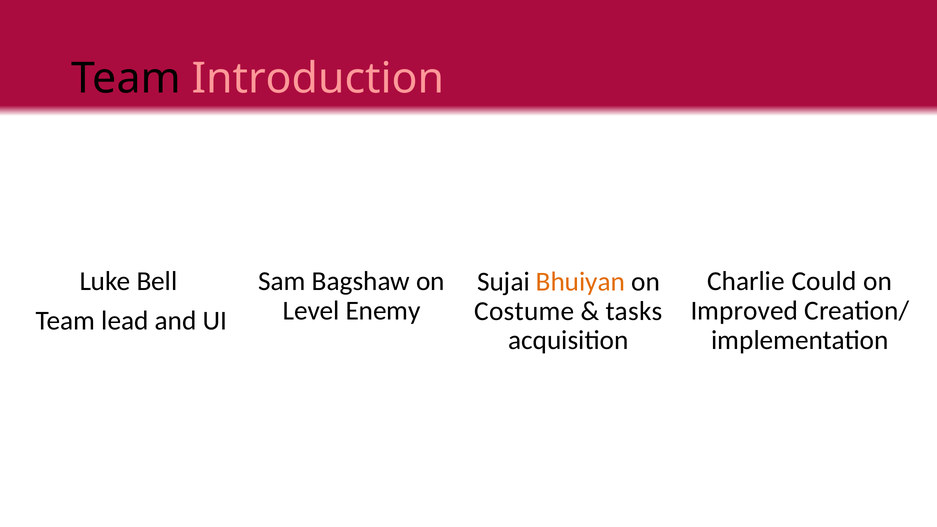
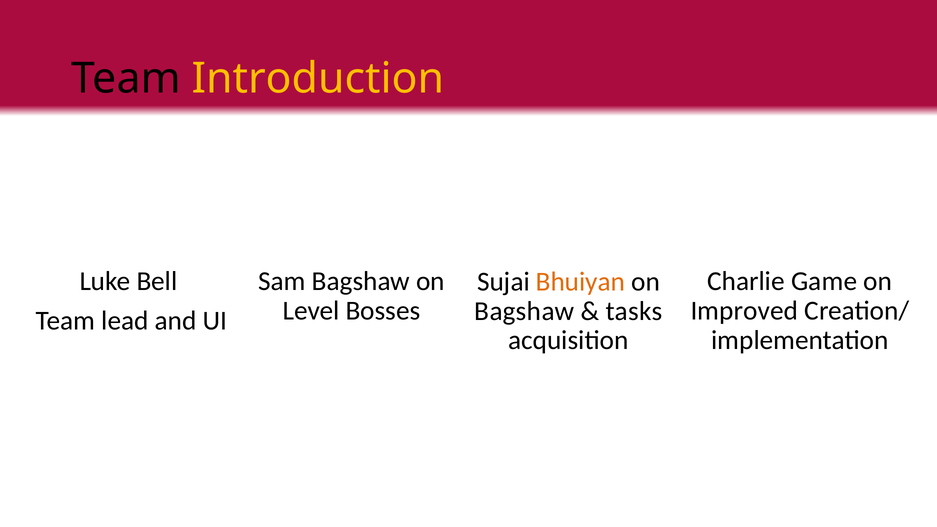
Introduction colour: pink -> yellow (318, 79)
Could: Could -> Game (824, 281)
Enemy: Enemy -> Bosses (383, 311)
Costume: Costume -> Bagshaw (524, 311)
